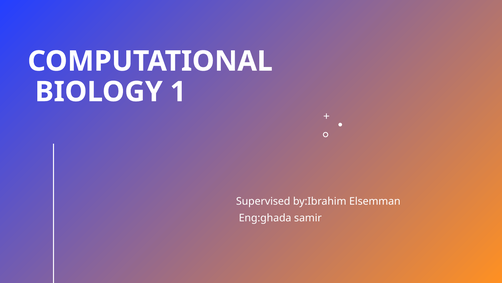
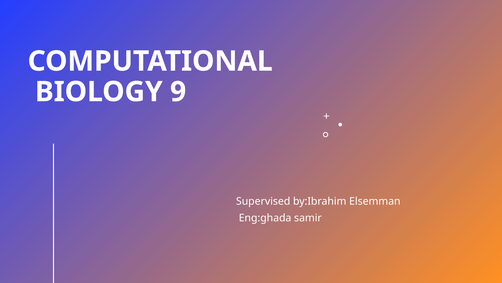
1: 1 -> 9 (178, 92)
